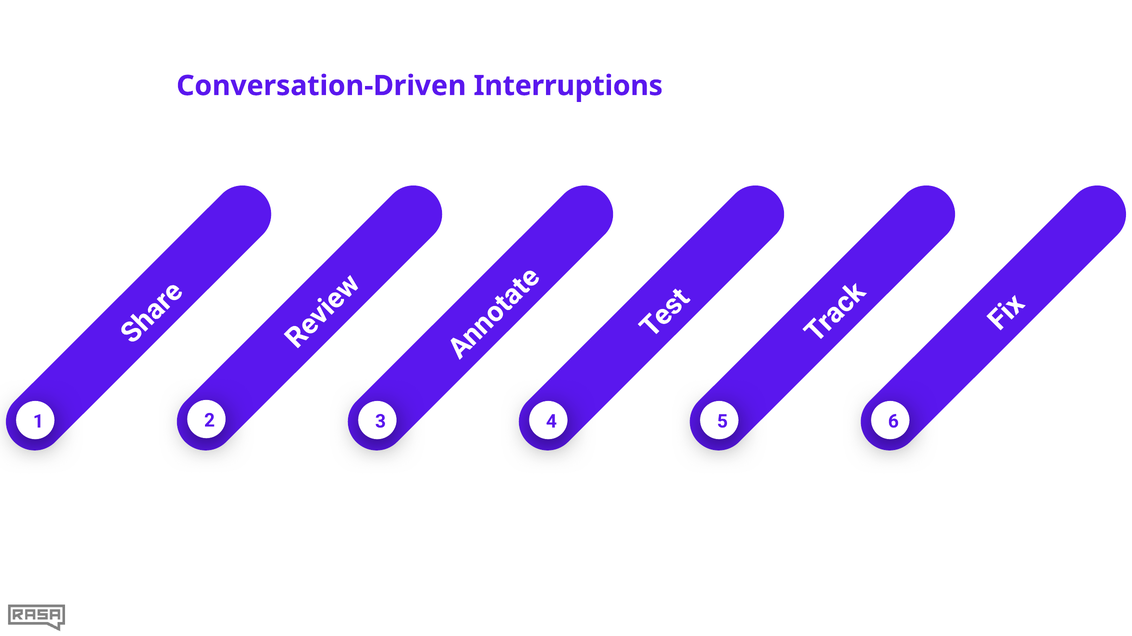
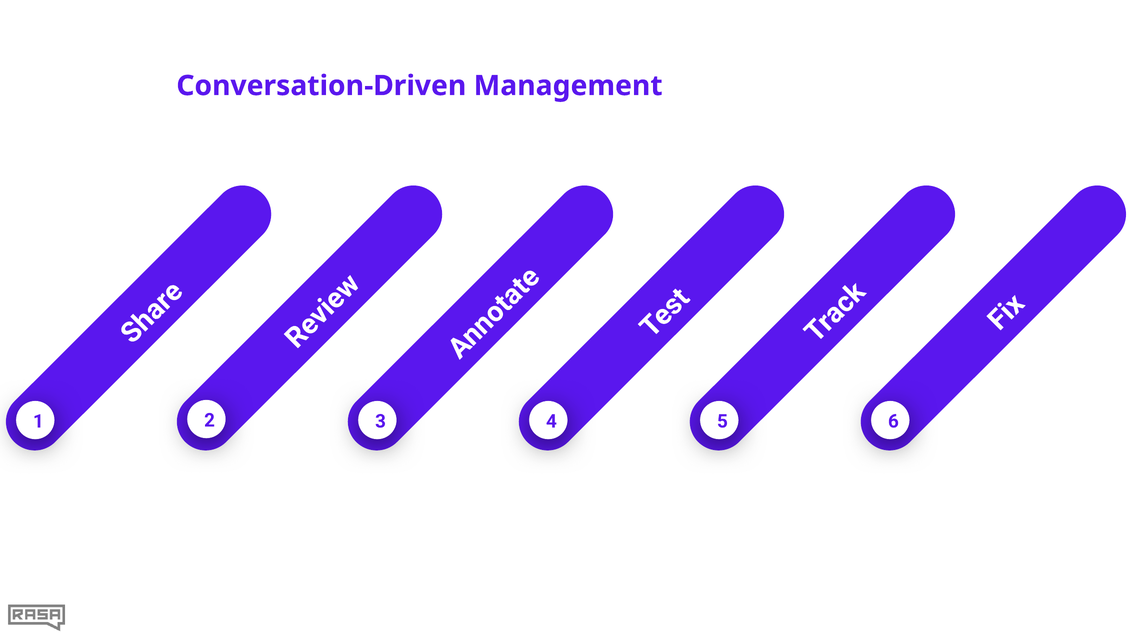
Interruptions: Interruptions -> Management (568, 86)
